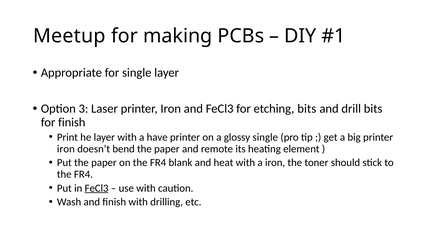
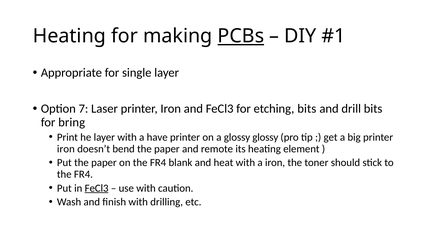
Meetup: Meetup -> Heating (69, 36)
PCBs underline: none -> present (241, 36)
3: 3 -> 7 (83, 109)
for finish: finish -> bring (72, 122)
glossy single: single -> glossy (265, 137)
